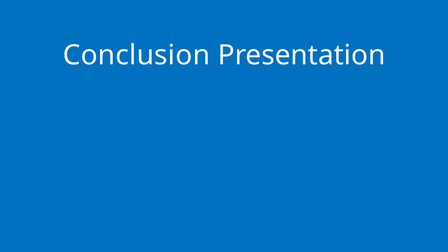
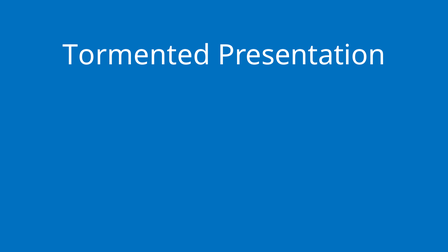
Conclusion: Conclusion -> Tormented (136, 55)
